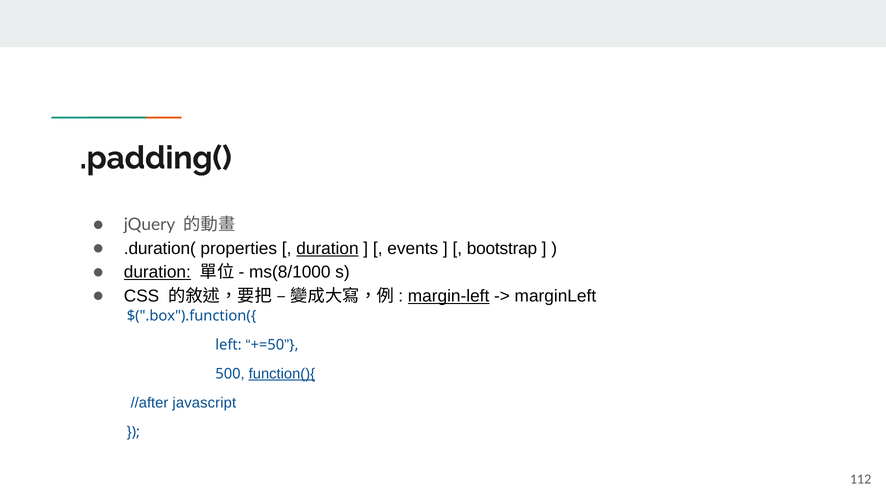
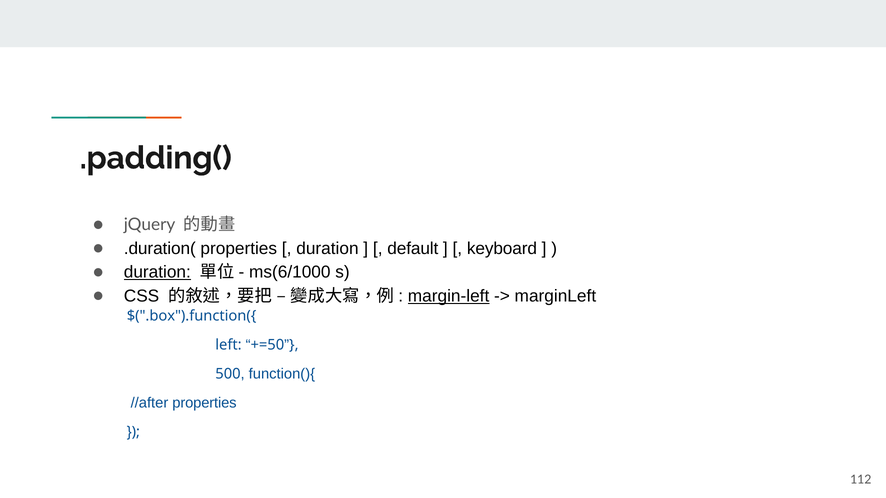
duration underline: present -> none (327, 249)
events: events -> default (413, 249)
bootstrap: bootstrap -> keyboard (502, 249)
ms(8/1000: ms(8/1000 -> ms(6/1000 (290, 272)
function(){ underline: present -> none (282, 374)
//after javascript: javascript -> properties (204, 403)
